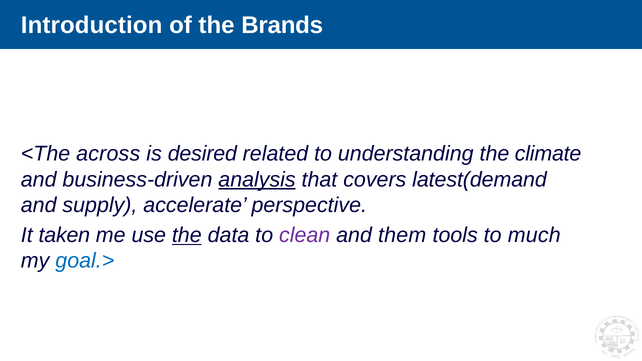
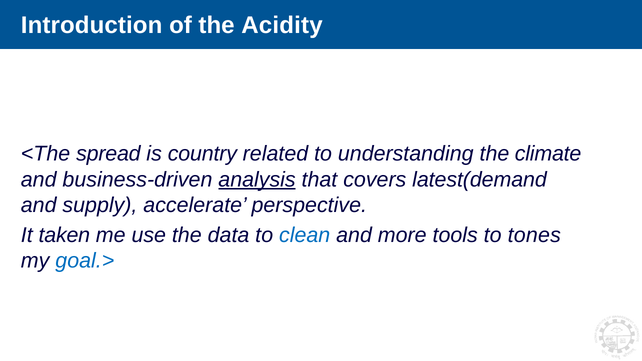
Brands: Brands -> Acidity (282, 25)
across: across -> spread (108, 154)
desired: desired -> country (202, 154)
the underline: present -> none (187, 235)
clean colour: purple -> blue (305, 235)
them: them -> more (402, 235)
much: much -> tones (534, 235)
